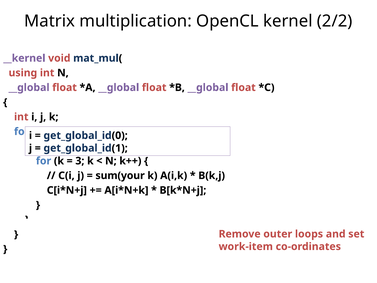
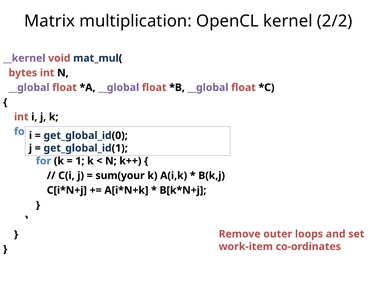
using: using -> bytes (23, 73)
3: 3 -> 1 (80, 161)
